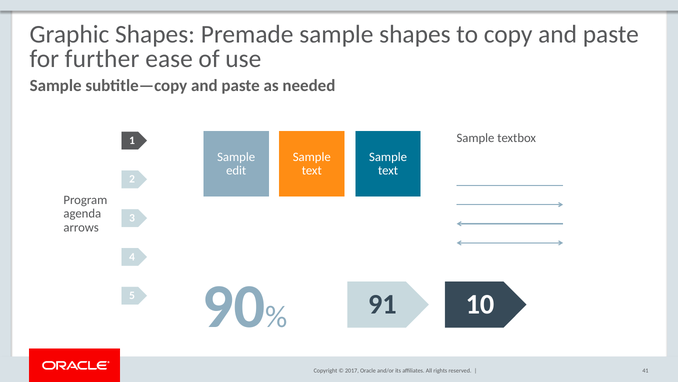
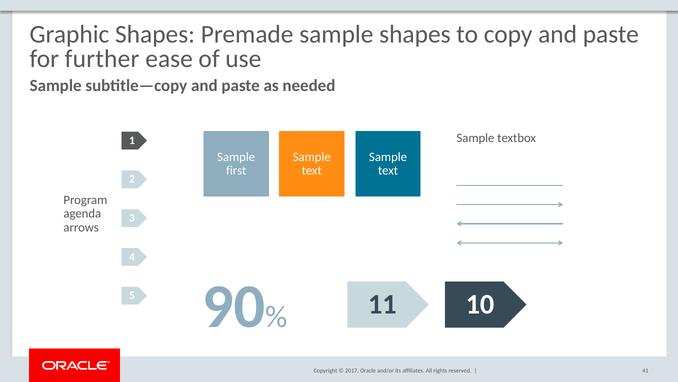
edit: edit -> first (236, 170)
91: 91 -> 11 (382, 304)
